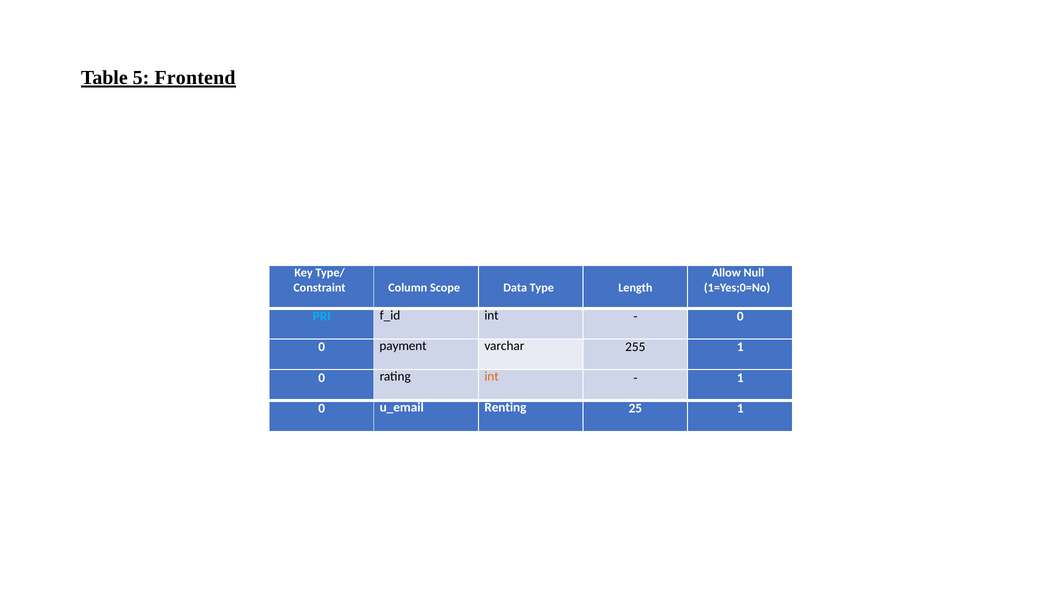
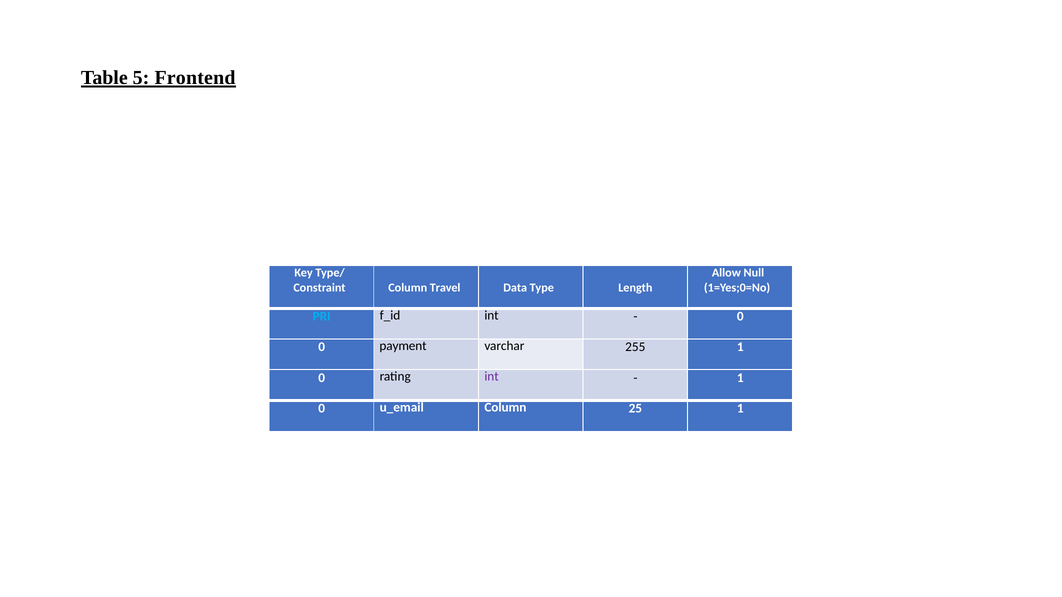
Scope: Scope -> Travel (445, 288)
int colour: orange -> purple (492, 377)
Renting: Renting -> Column (505, 407)
